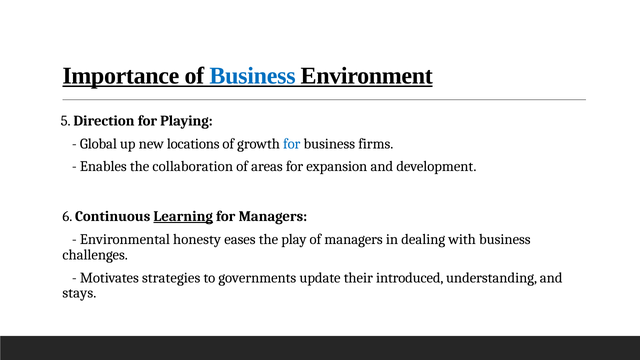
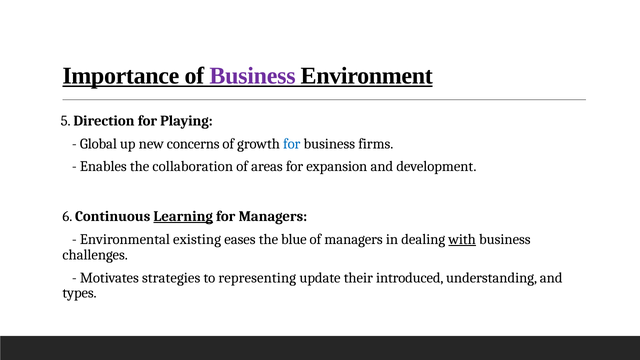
Business colour: blue -> purple (253, 76)
locations: locations -> concerns (193, 144)
honesty: honesty -> existing (197, 239)
play: play -> blue (294, 239)
with underline: none -> present (462, 239)
governments: governments -> representing (257, 278)
stays: stays -> types (79, 293)
